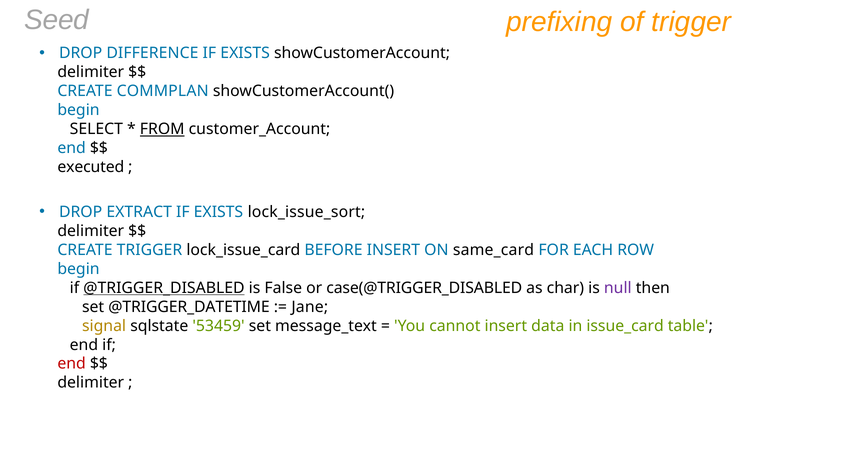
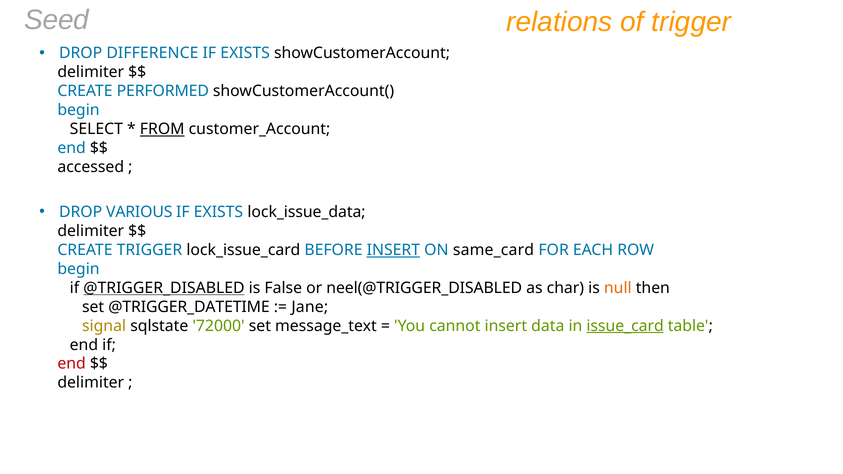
prefixing: prefixing -> relations (559, 22)
COMMPLAN: COMMPLAN -> PERFORMED (163, 91)
executed: executed -> accessed (91, 167)
EXTRACT: EXTRACT -> VARIOUS (139, 212)
lock_issue_sort: lock_issue_sort -> lock_issue_data (307, 212)
INSERT underline: none -> present (393, 250)
case(@TRIGGER_DISABLED: case(@TRIGGER_DISABLED -> neel(@TRIGGER_DISABLED (424, 288)
null colour: purple -> orange (618, 288)
53459: 53459 -> 72000 (219, 326)
issue_card underline: none -> present (625, 326)
